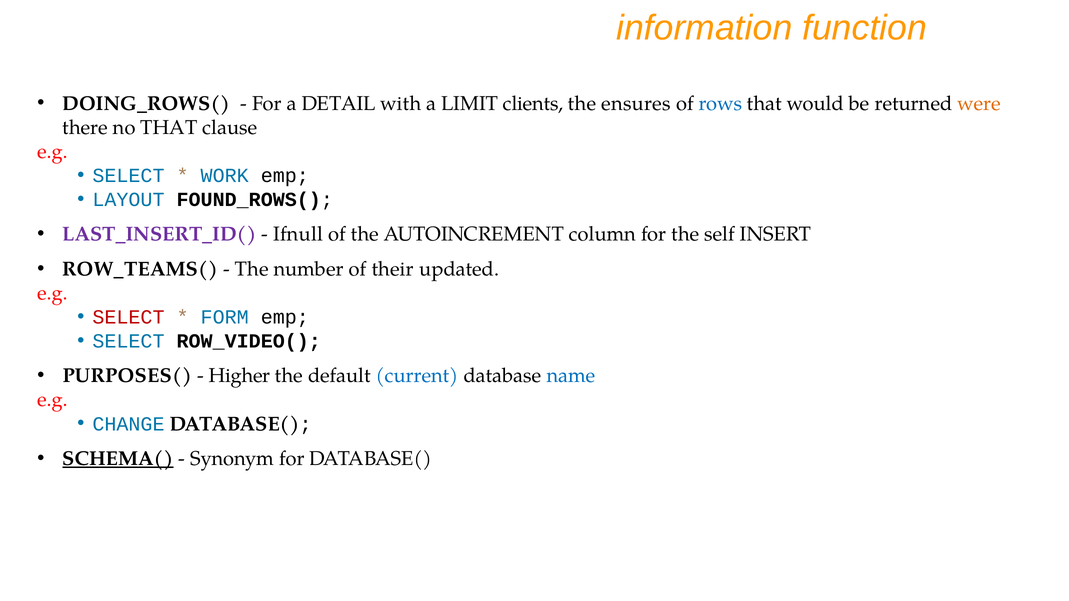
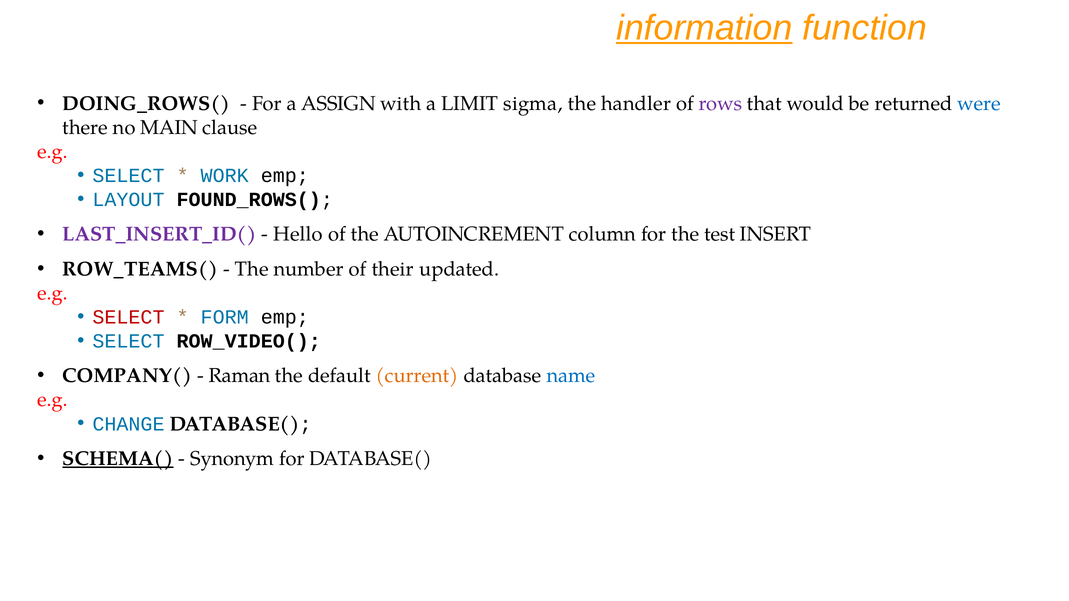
information underline: none -> present (704, 28)
DETAIL: DETAIL -> ASSIGN (339, 103)
clients: clients -> sigma (533, 103)
ensures: ensures -> handler (636, 103)
rows colour: blue -> purple (720, 103)
were colour: orange -> blue (979, 103)
no THAT: THAT -> MAIN (169, 128)
Ifnull: Ifnull -> Hello (298, 234)
self: self -> test (720, 234)
PURPOSES(: PURPOSES( -> COMPANY( (127, 376)
Higher: Higher -> Raman (240, 376)
current colour: blue -> orange (417, 376)
